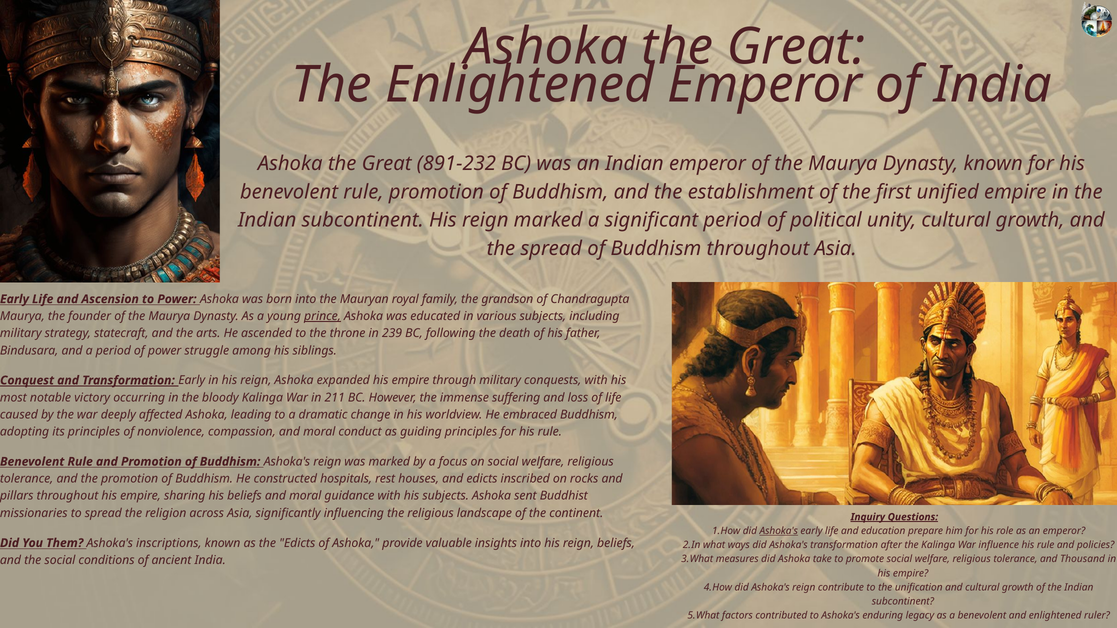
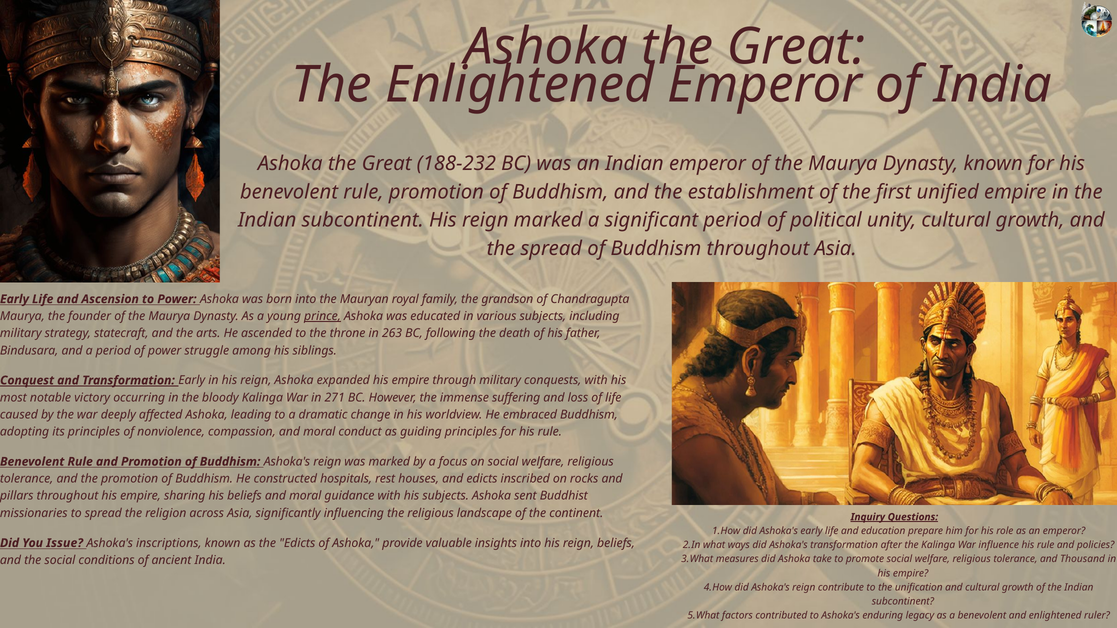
891-232: 891-232 -> 188-232 (456, 164)
239: 239 -> 263 (392, 334)
211: 211 -> 271 (335, 398)
Ashoka's underline: present -> none (779, 531)
Them: Them -> Issue (65, 543)
